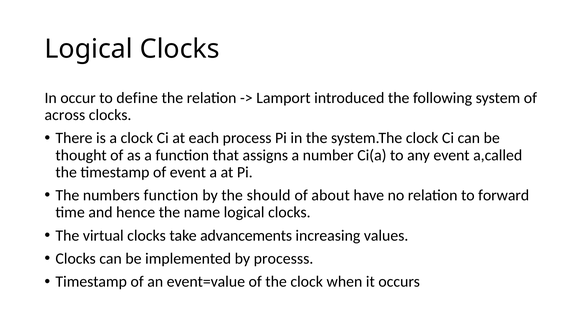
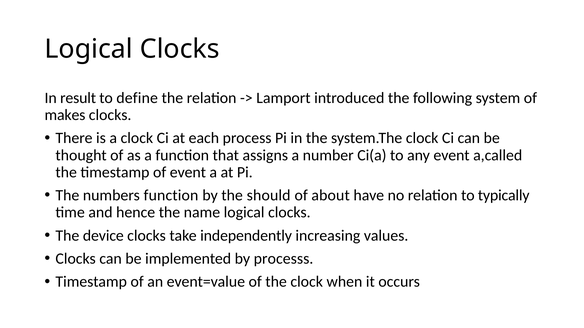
occur: occur -> result (78, 98)
across: across -> makes (65, 115)
forward: forward -> typically (504, 196)
virtual: virtual -> device (103, 236)
advancements: advancements -> independently (246, 236)
